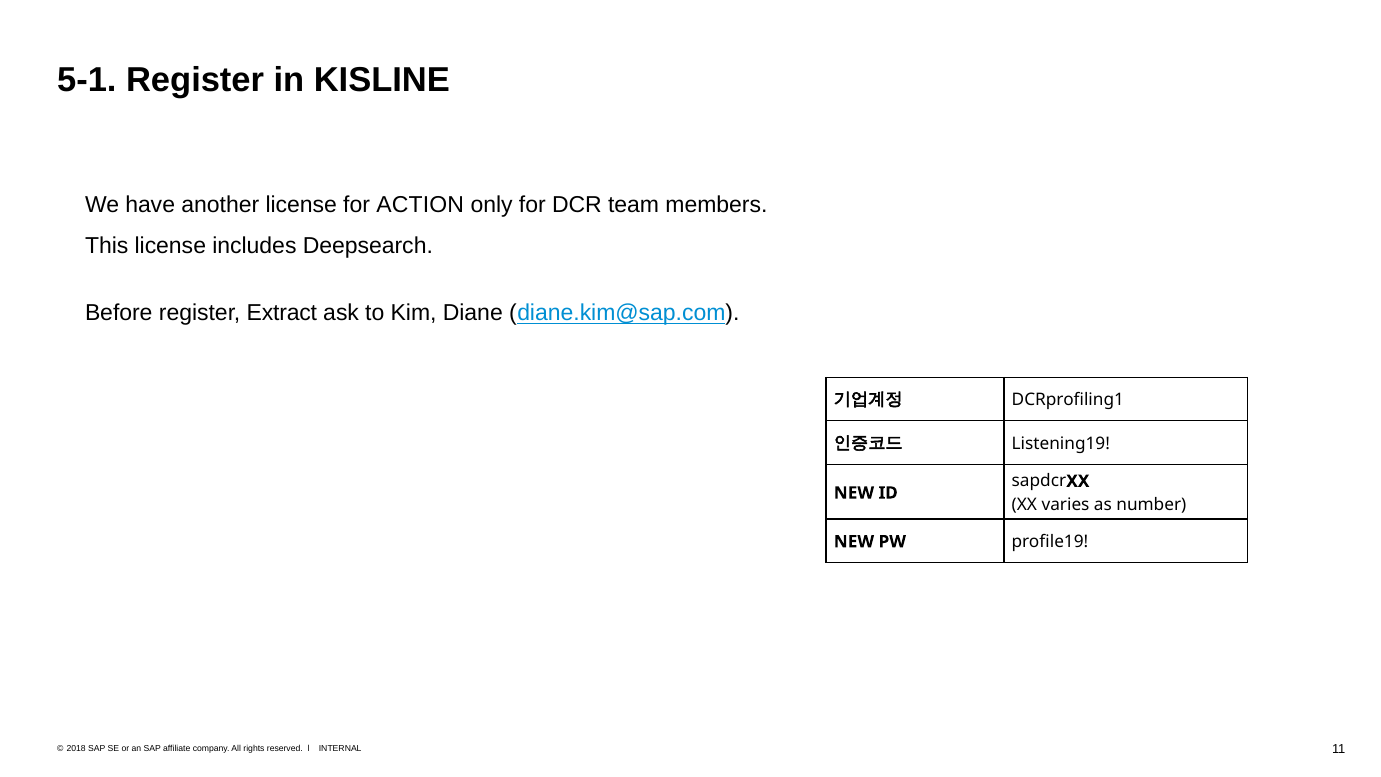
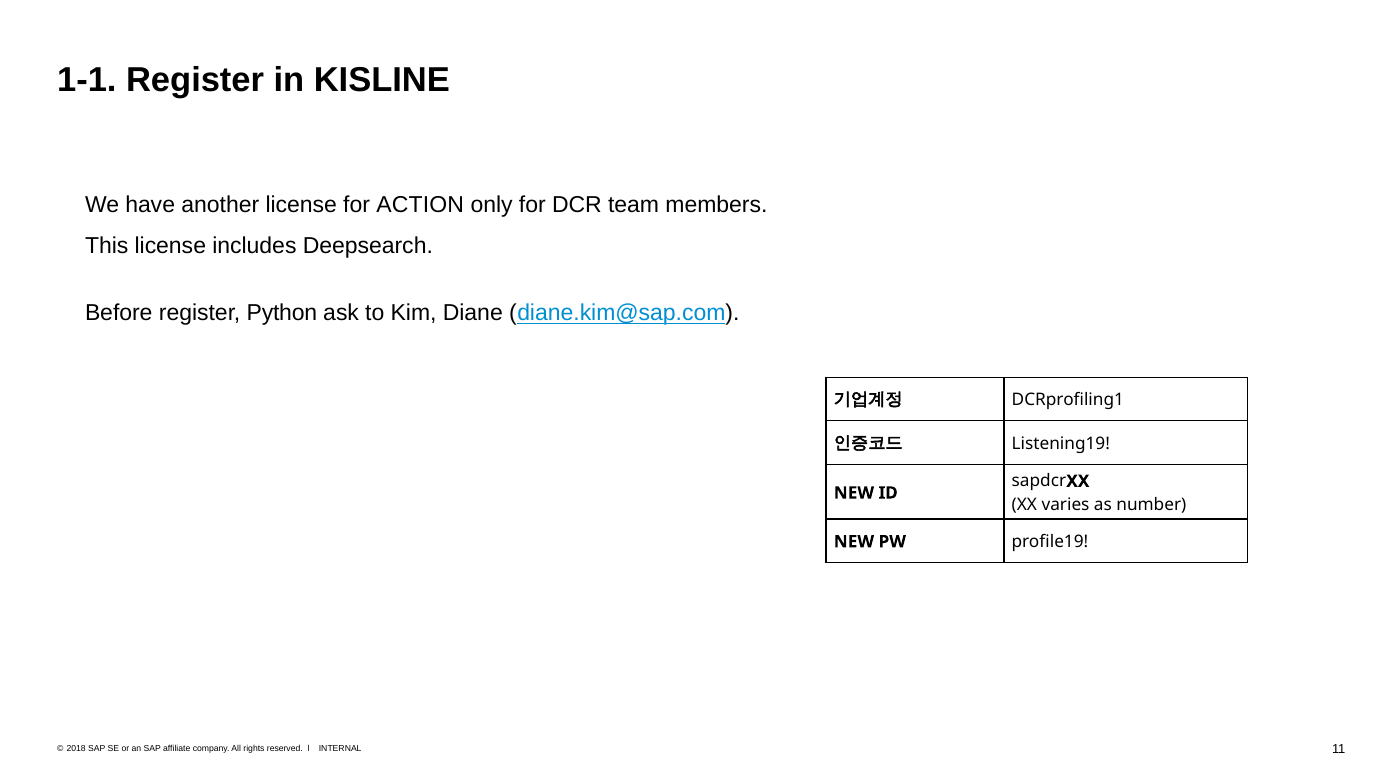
5-1: 5-1 -> 1-1 (87, 80)
Extract: Extract -> Python (282, 313)
